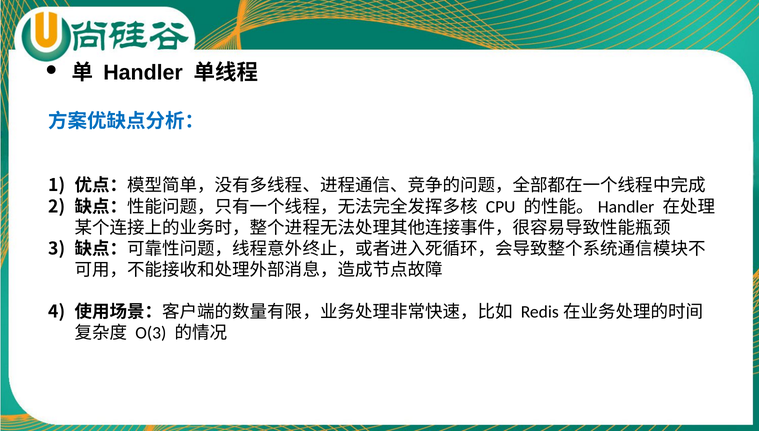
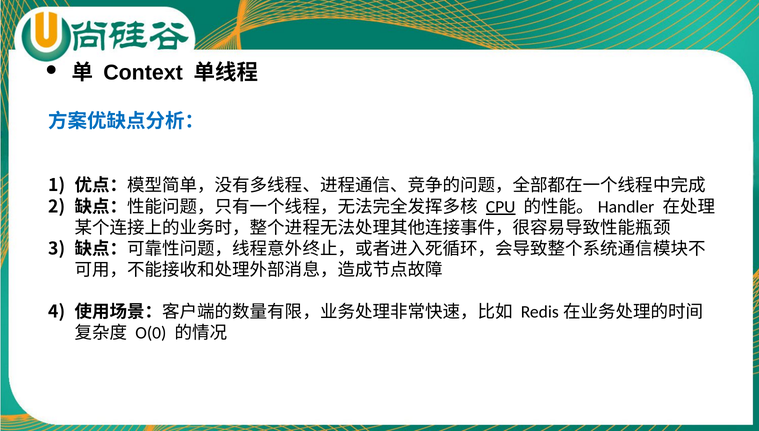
Handler: Handler -> Context (143, 73)
CPU underline: none -> present (501, 207)
O(3: O(3 -> O(0 (151, 333)
